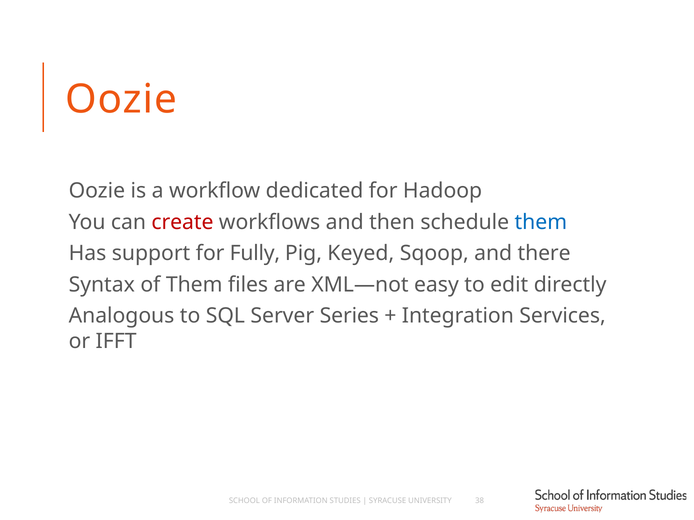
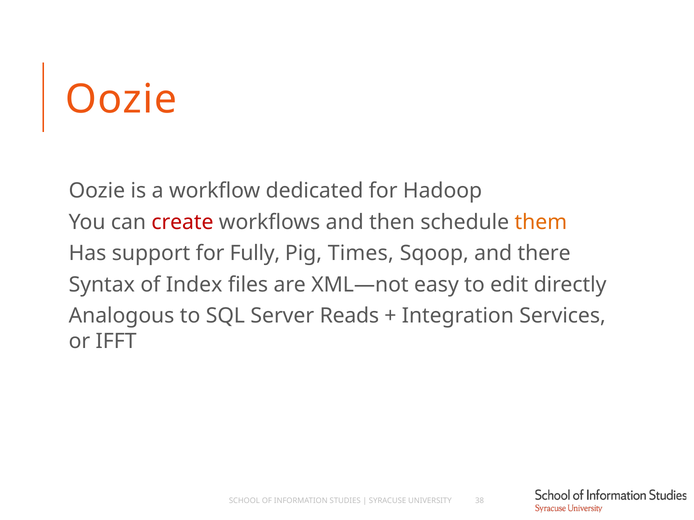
them colour: blue -> orange (541, 222)
Keyed: Keyed -> Times (361, 254)
of Them: Them -> Index (194, 285)
Series: Series -> Reads (349, 316)
